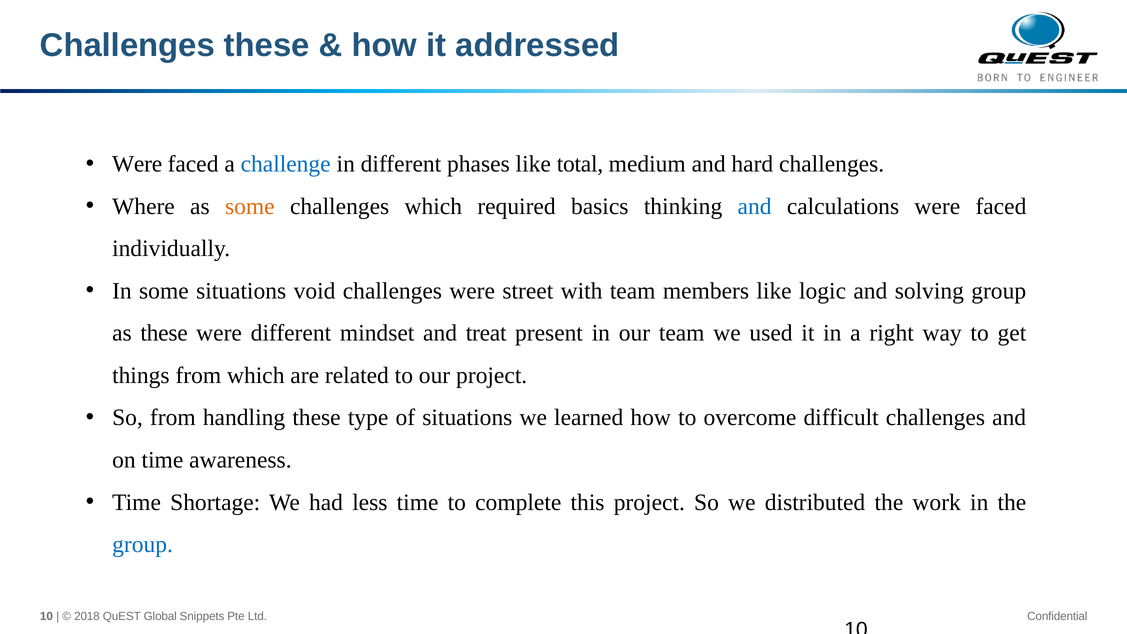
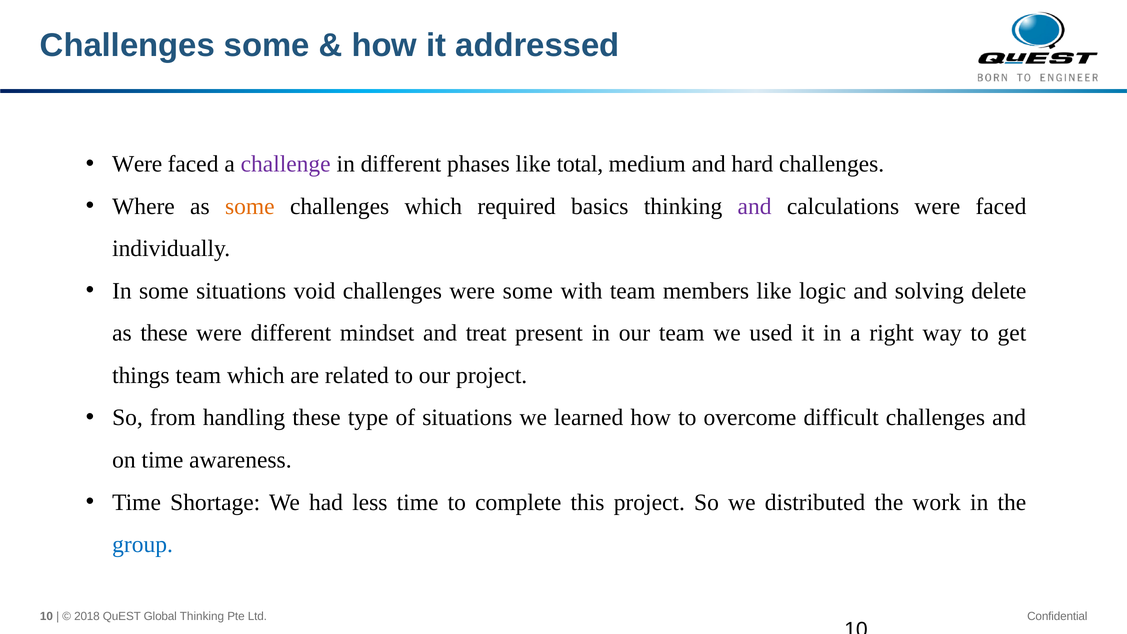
Challenges these: these -> some (267, 45)
challenge colour: blue -> purple (286, 164)
and colour: blue -> purple (755, 206)
were street: street -> some (528, 291)
solving group: group -> delete (999, 291)
things from: from -> team (198, 375)
Global Snippets: Snippets -> Thinking (202, 617)
